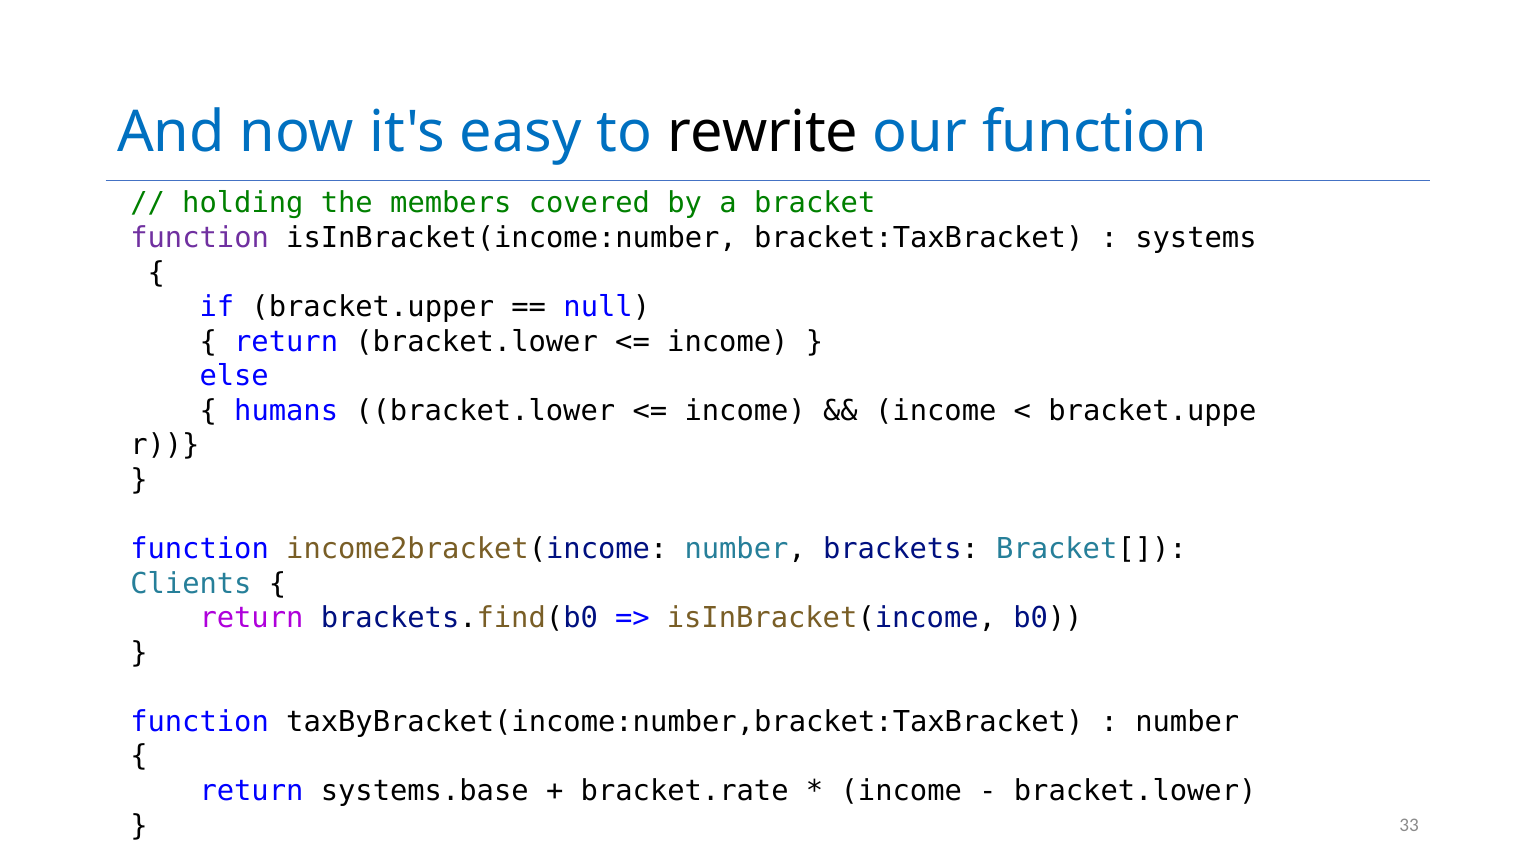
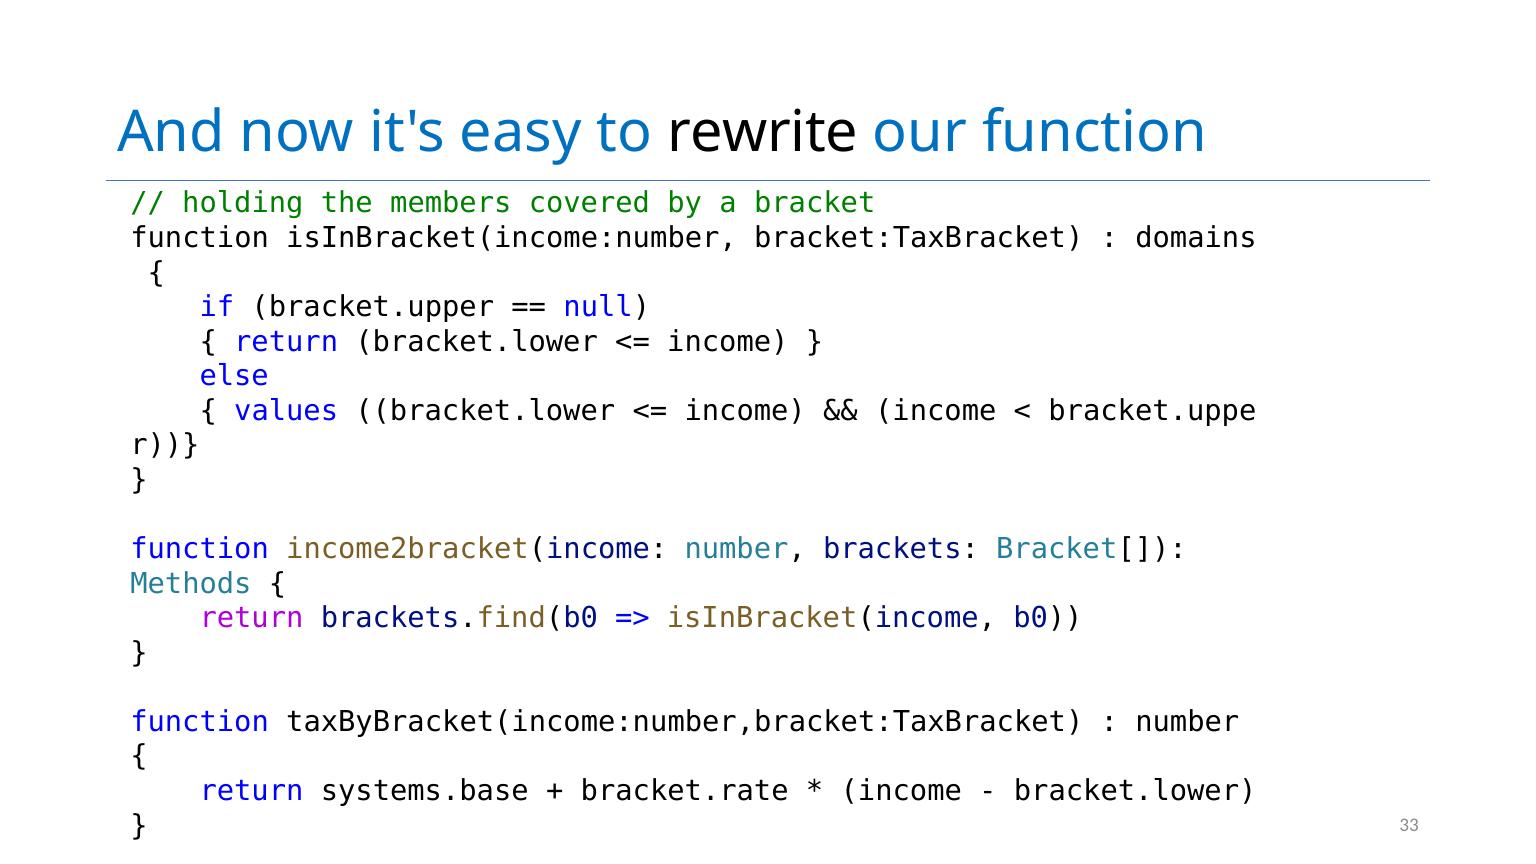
function colour: purple -> black (200, 238)
systems: systems -> domains (1196, 238)
humans: humans -> values (286, 411)
Clients: Clients -> Methods (191, 584)
